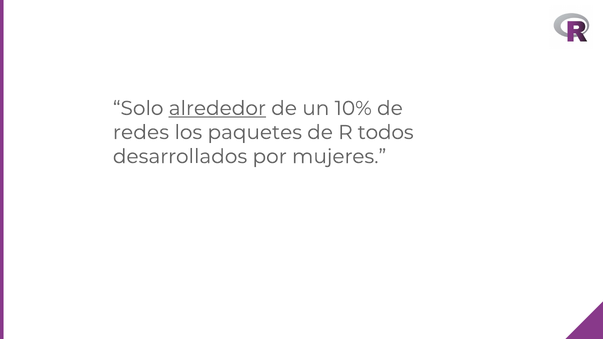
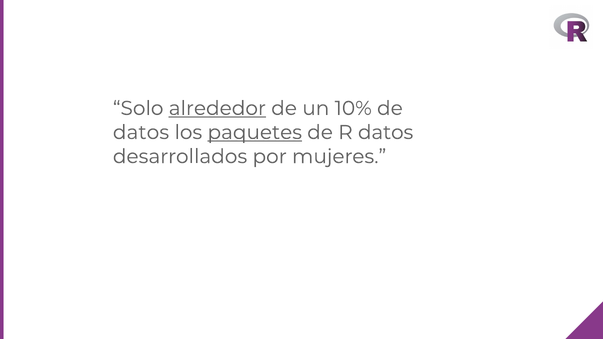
redes: redes -> datos (141, 132)
paquetes underline: none -> present (255, 132)
R todos: todos -> datos (386, 132)
